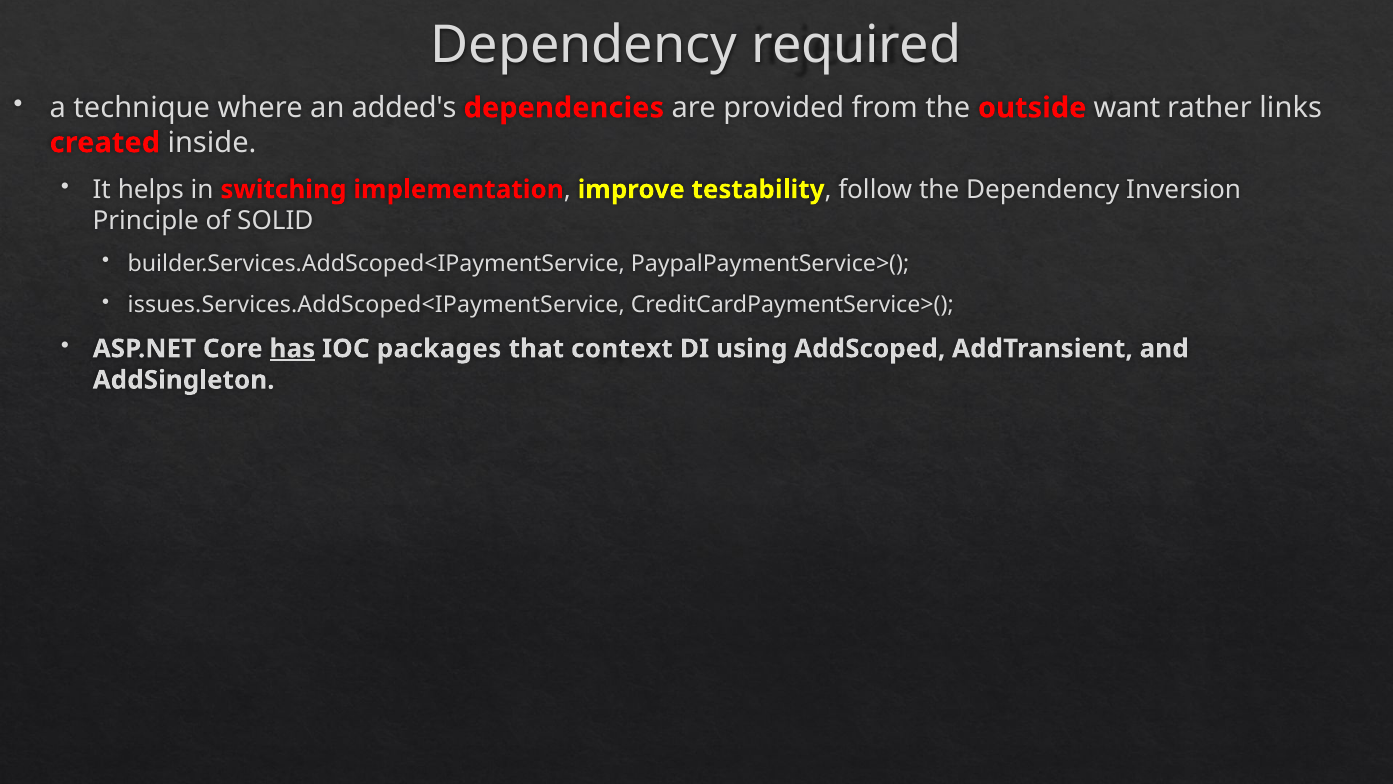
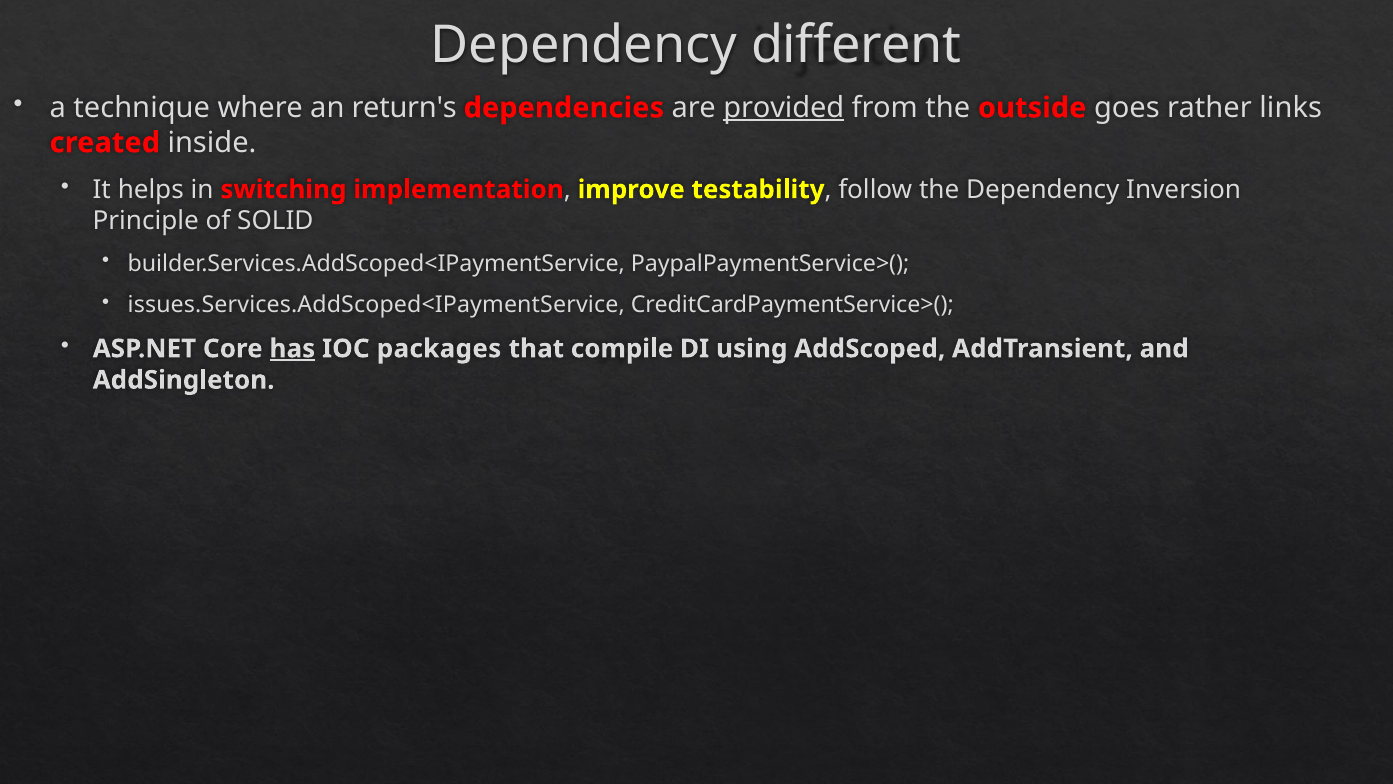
required: required -> different (856, 45)
added's: added's -> return's (404, 108)
provided underline: none -> present (784, 108)
want: want -> goes (1127, 108)
context: context -> compile (622, 349)
